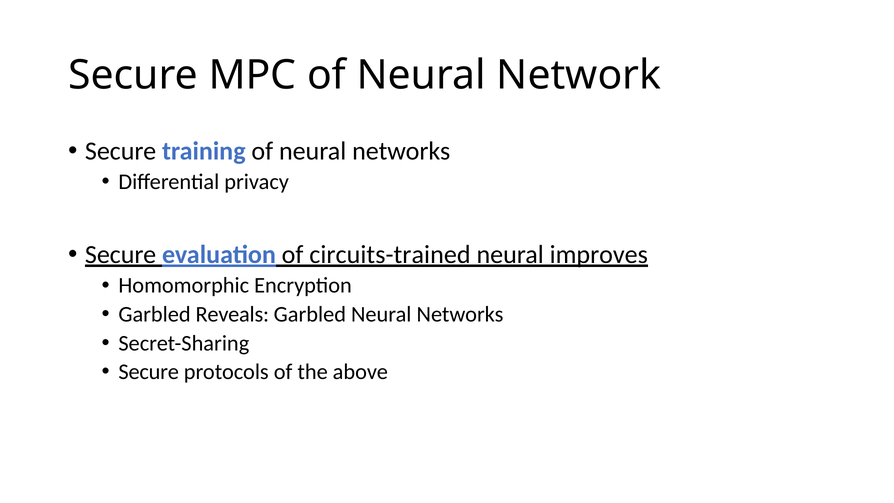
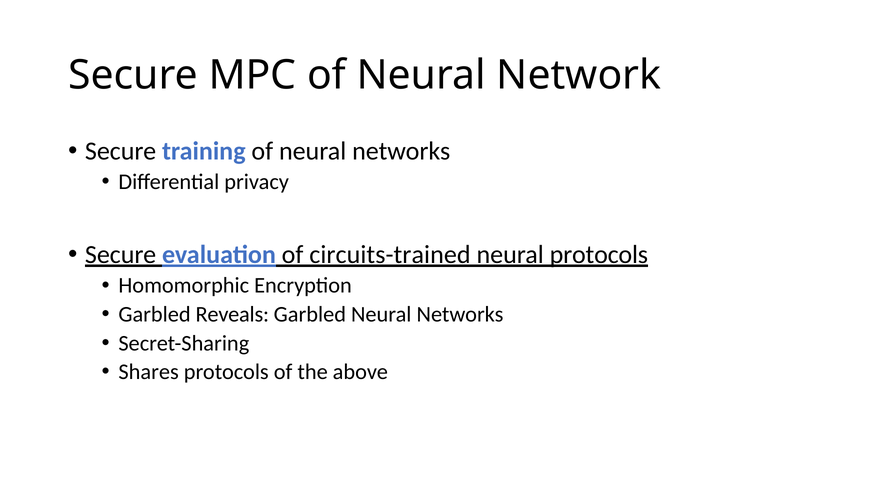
neural improves: improves -> protocols (599, 255)
Secure: Secure -> Shares (149, 372)
